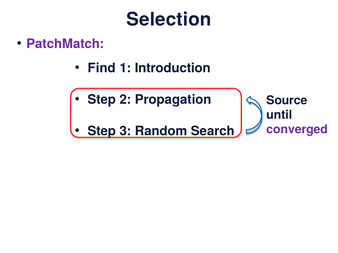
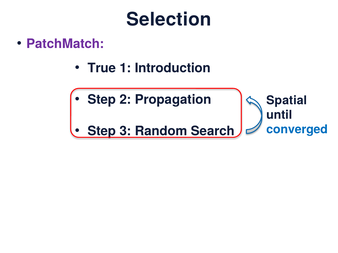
Find: Find -> True (102, 68)
Source: Source -> Spatial (287, 100)
converged colour: purple -> blue (297, 130)
